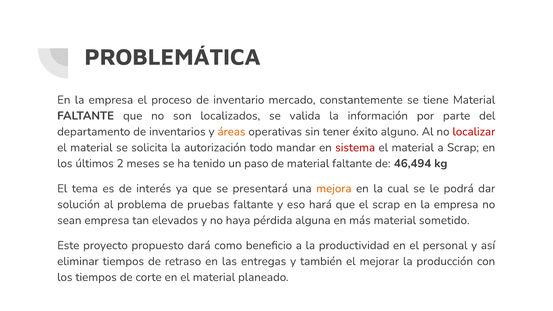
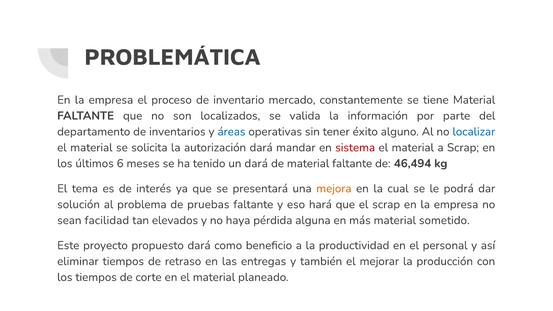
áreas colour: orange -> blue (231, 132)
localizar colour: red -> blue (474, 132)
autorización todo: todo -> dará (261, 148)
2: 2 -> 6 (120, 163)
un paso: paso -> dará (256, 163)
sean empresa: empresa -> facilidad (107, 220)
